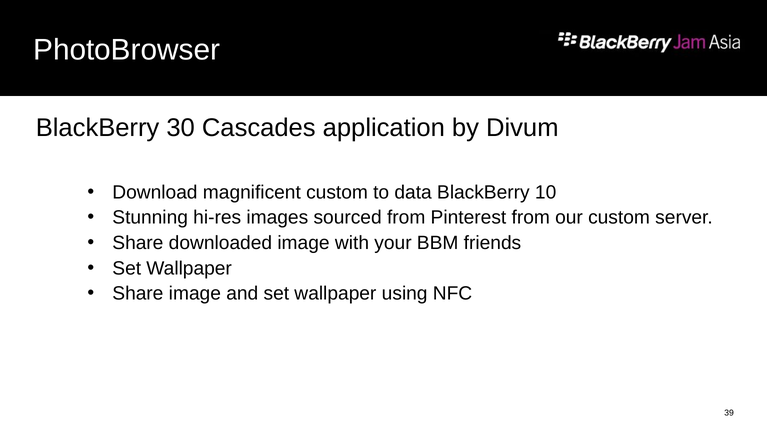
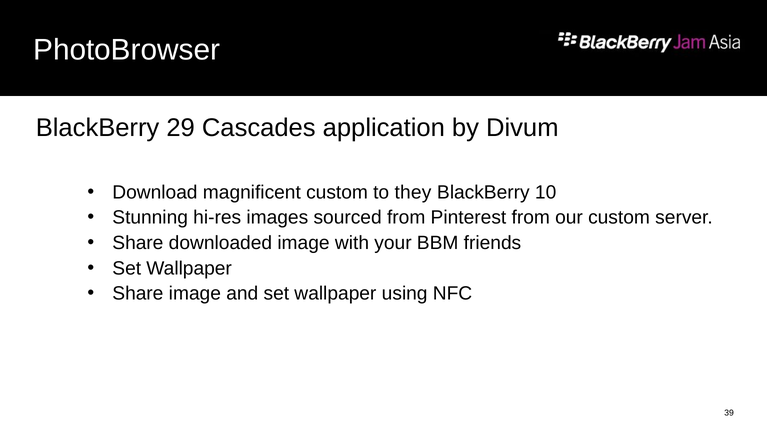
30: 30 -> 29 (181, 128)
data: data -> they (413, 192)
